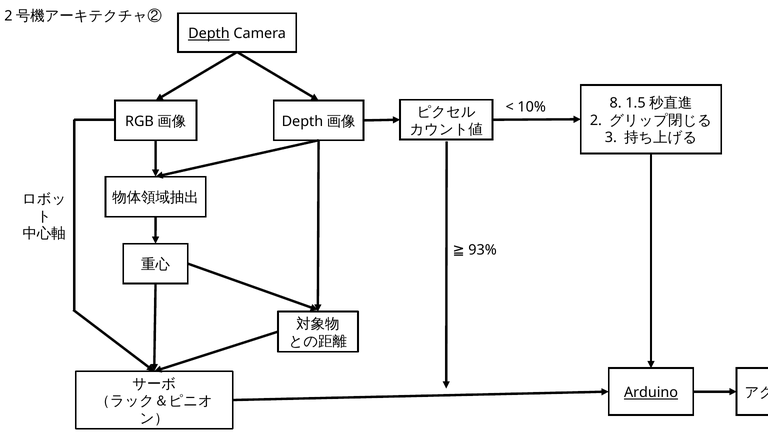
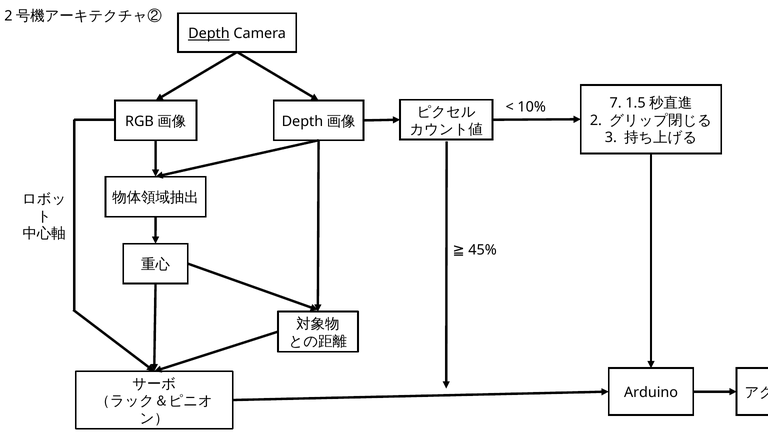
8: 8 -> 7 (616, 103)
93%: 93% -> 45% (483, 250)
Arduino underline: present -> none (651, 393)
